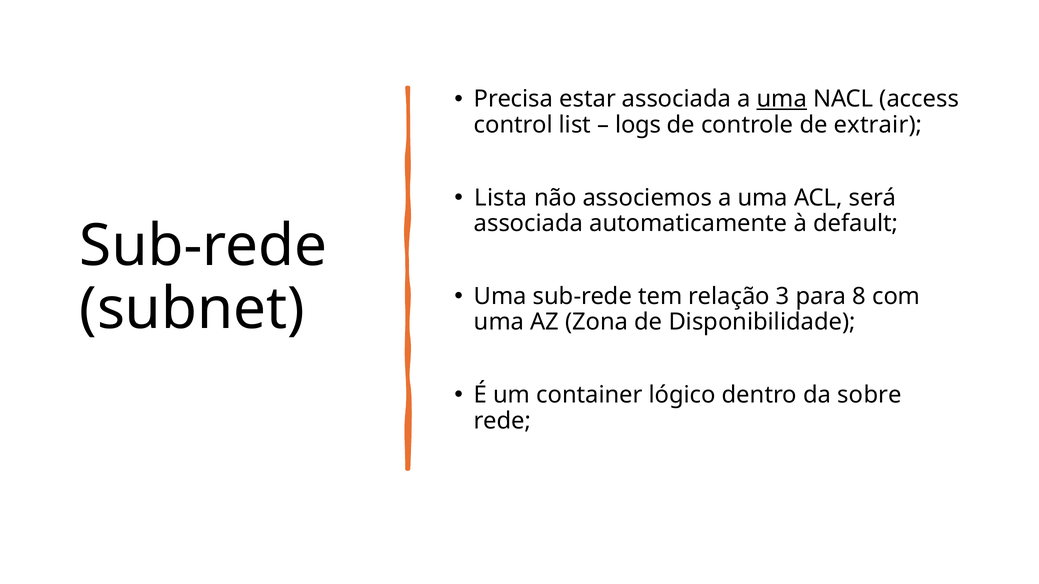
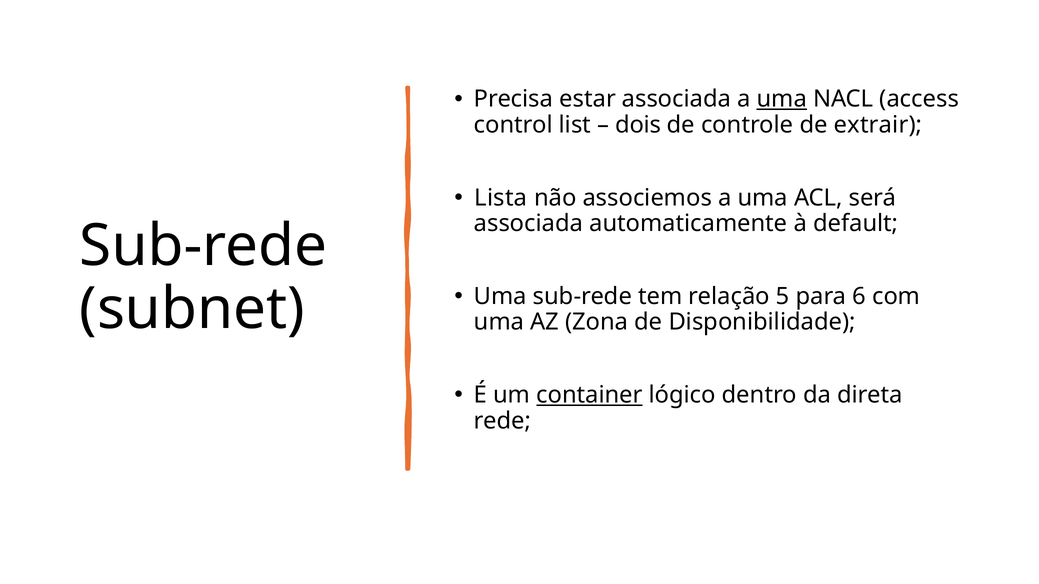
logs: logs -> dois (638, 125)
3: 3 -> 5 (783, 297)
8: 8 -> 6 (859, 297)
container underline: none -> present (590, 395)
sobre: sobre -> direta (870, 395)
